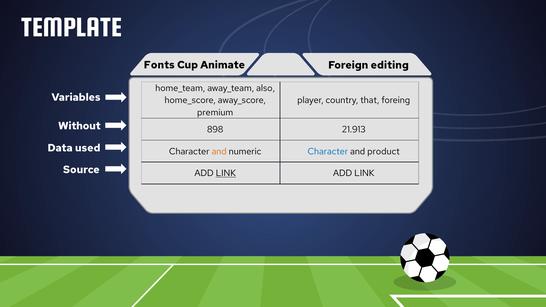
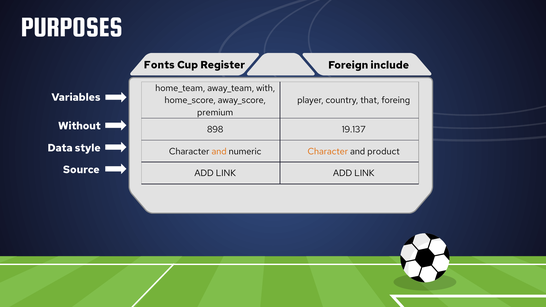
TEMPLATE: TEMPLATE -> PURPOSES (72, 27)
Animate: Animate -> Register (223, 65)
editing: editing -> include (390, 65)
also: also -> with (266, 88)
21.913: 21.913 -> 19.137 (354, 129)
used: used -> style (88, 148)
Character colour: blue -> orange (328, 151)
LINK underline: present -> none (226, 173)
